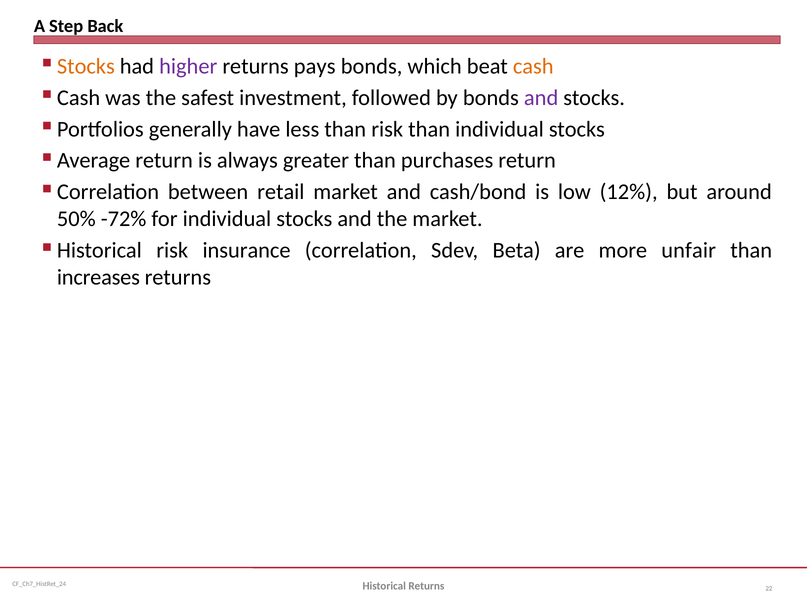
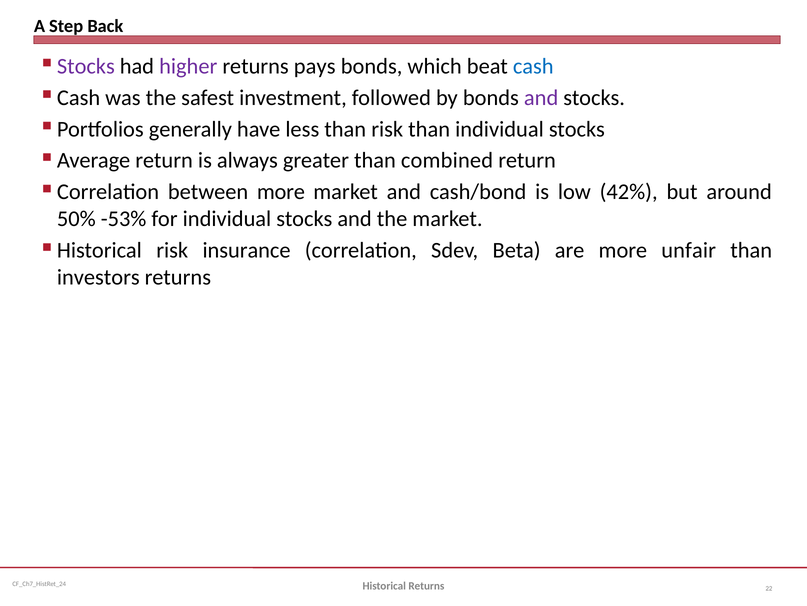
Stocks colour: orange -> purple (86, 66)
cash colour: orange -> blue (533, 66)
purchases: purchases -> combined (447, 160)
between retail: retail -> more (281, 192)
12%: 12% -> 42% (629, 192)
-72%: -72% -> -53% (124, 219)
increases: increases -> investors (98, 277)
